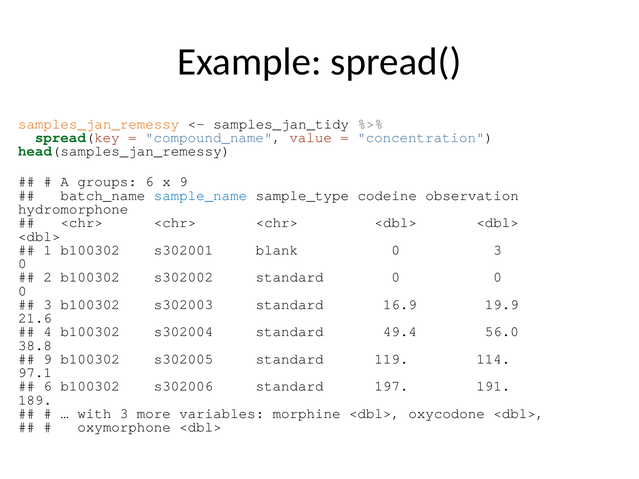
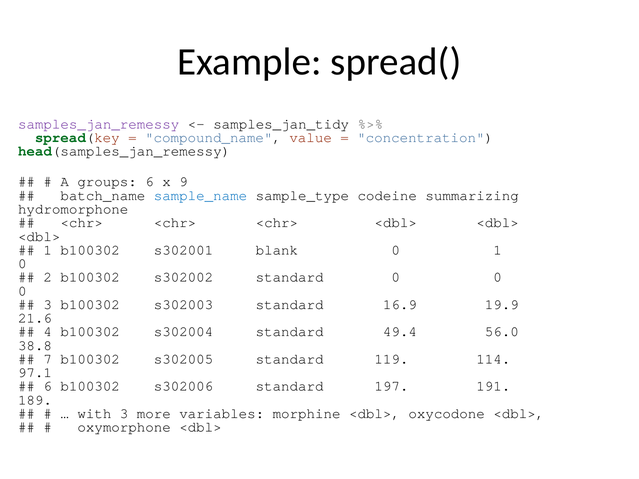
samples_jan_remessy colour: orange -> purple (99, 124)
observation: observation -> summarizing (472, 196)
0 3: 3 -> 1 (498, 250)
9: 9 -> 7 (48, 359)
